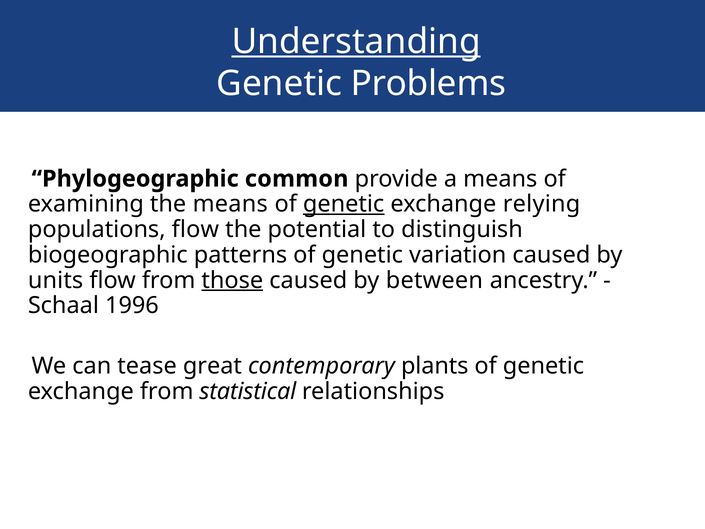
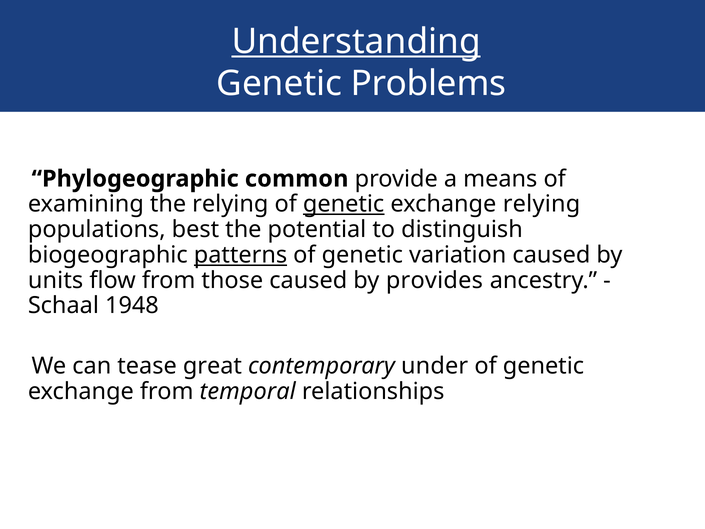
the means: means -> relying (230, 204)
populations flow: flow -> best (195, 229)
patterns underline: none -> present (241, 255)
those underline: present -> none (232, 280)
between: between -> provides (434, 280)
1996: 1996 -> 1948 (132, 306)
plants: plants -> under (435, 366)
statistical: statistical -> temporal (248, 391)
